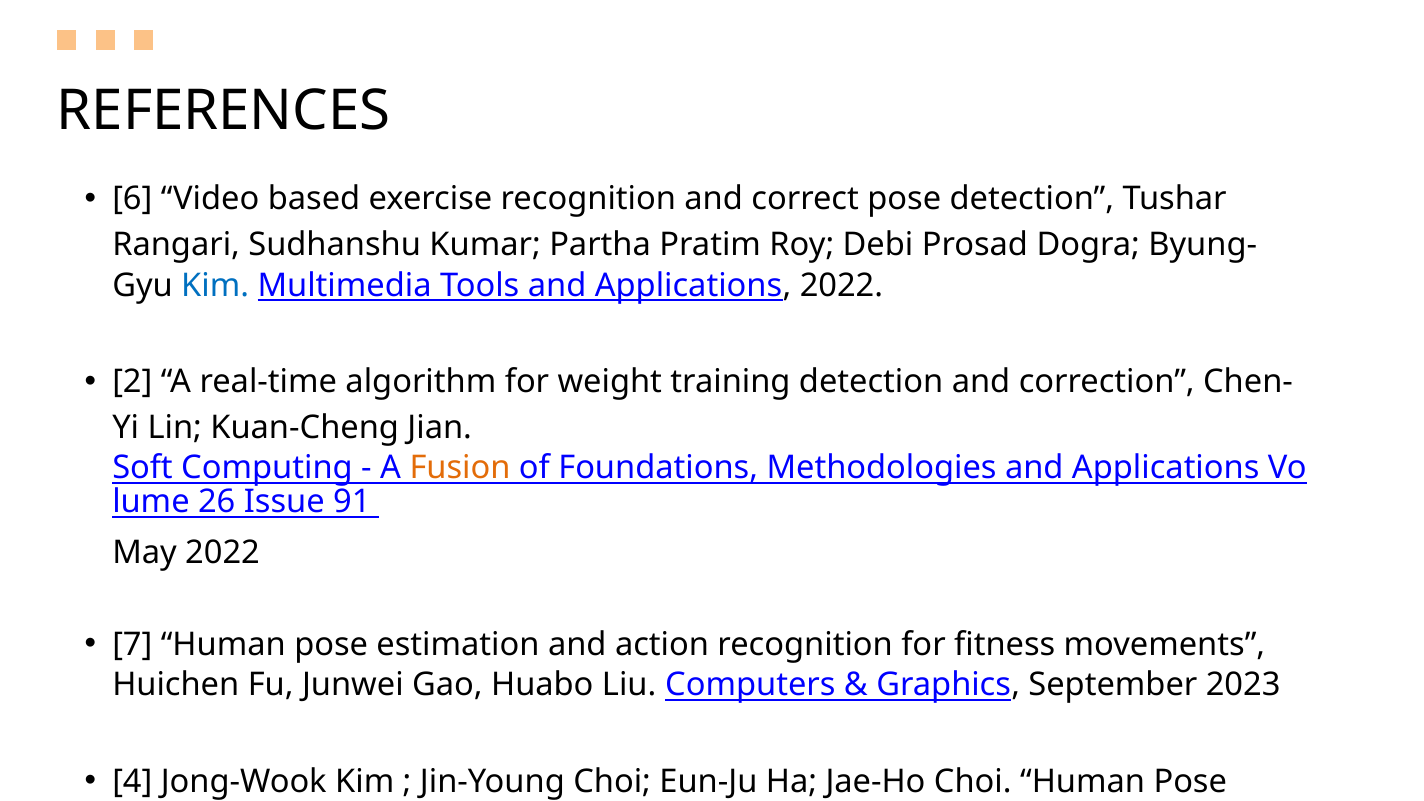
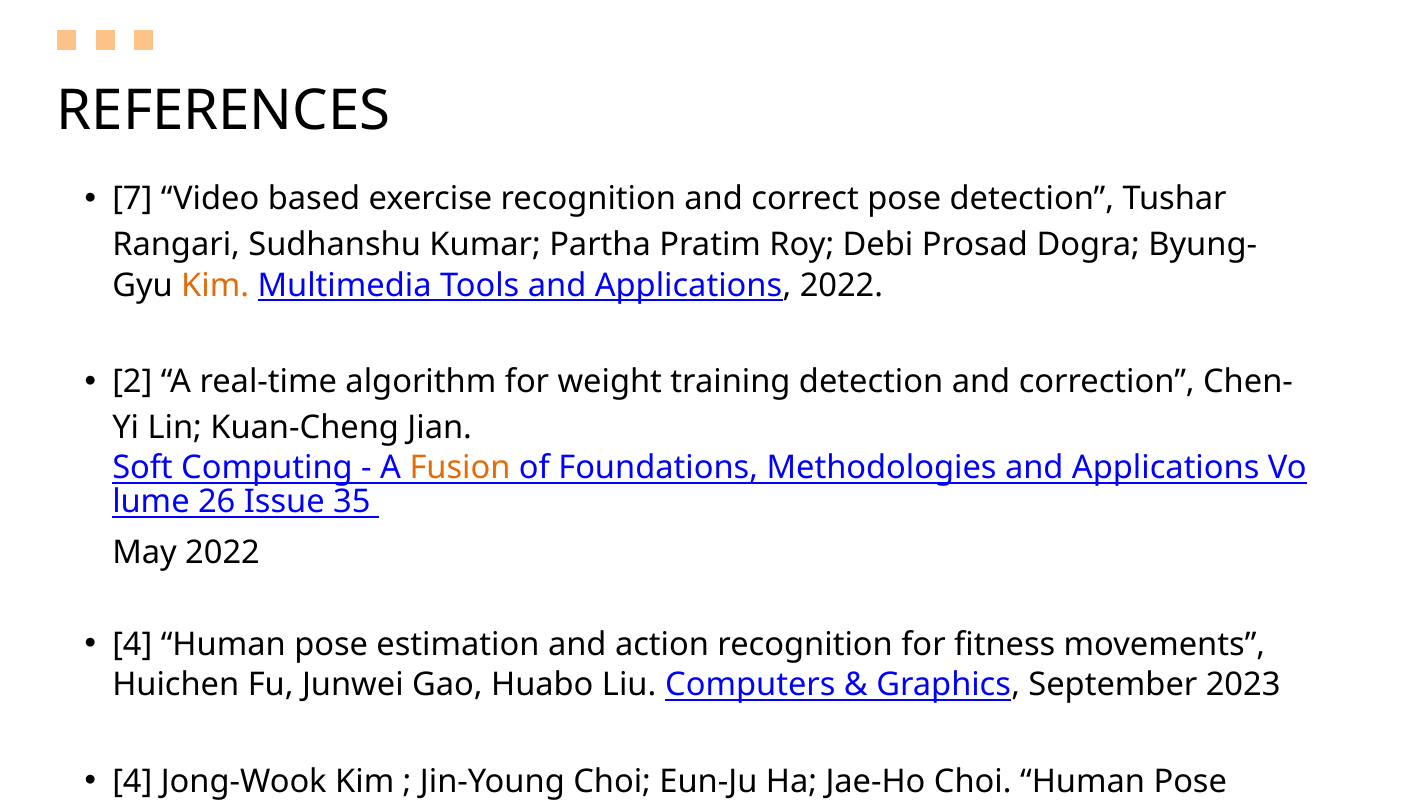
6: 6 -> 7 (132, 199)
Kim colour: blue -> orange (215, 285)
91: 91 -> 35 (352, 502)
7: 7 -> 4 (132, 644)
